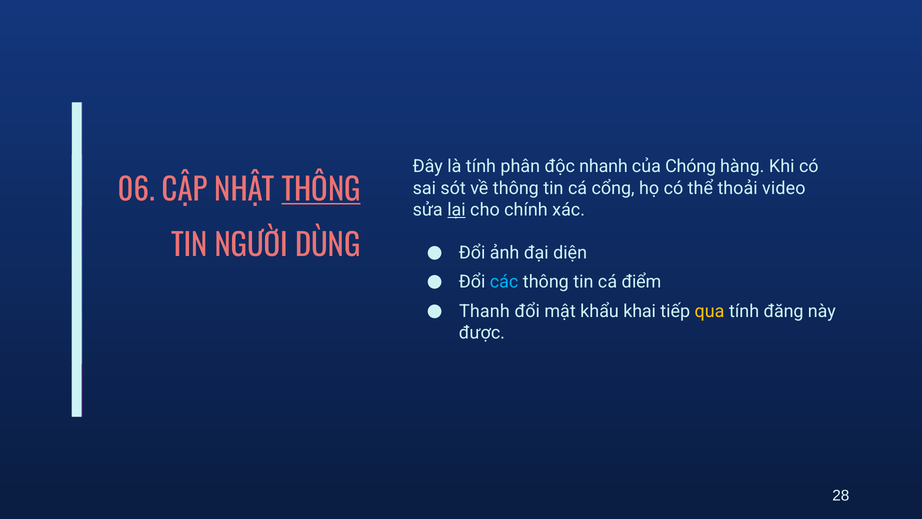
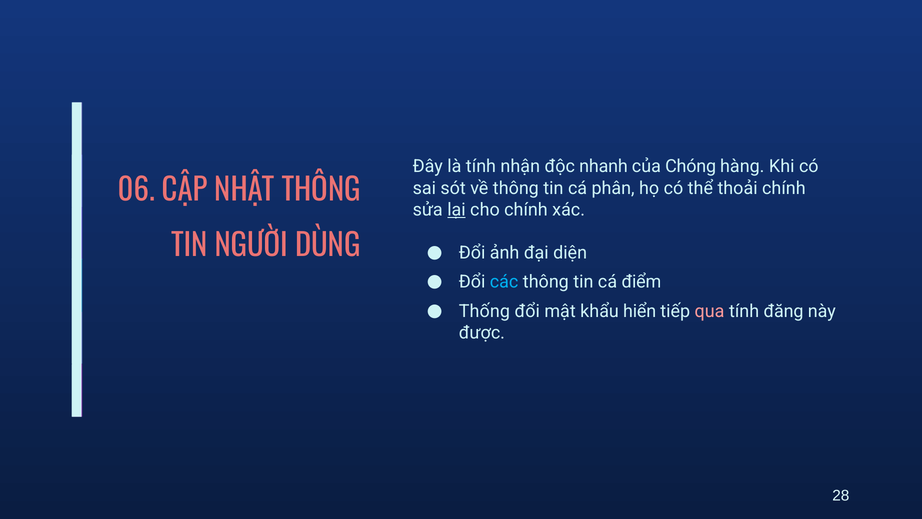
phân: phân -> nhận (520, 166)
cổng: cổng -> phân (613, 188)
thoải video: video -> chính (784, 188)
THÔNG underline: present -> none (321, 190)
Thanh: Thanh -> Thống (484, 311)
khai: khai -> hiển (640, 311)
qua colour: yellow -> pink (710, 311)
